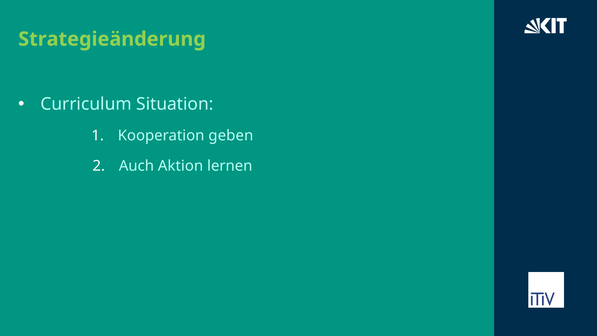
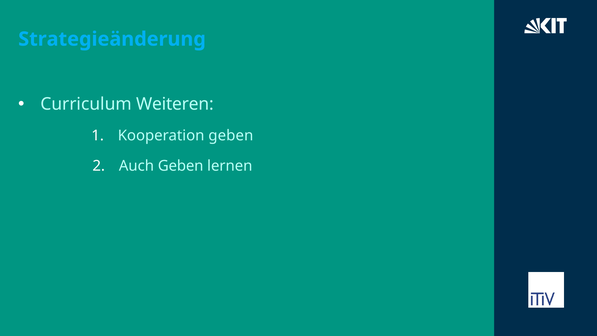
Strategieänderung colour: light green -> light blue (112, 39)
Situation: Situation -> Weiteren (175, 104)
Auch Aktion: Aktion -> Geben (181, 166)
